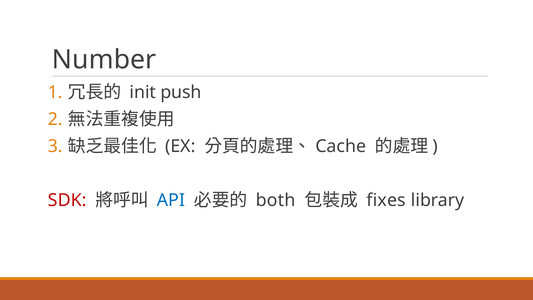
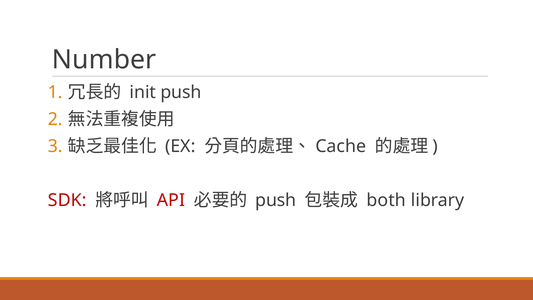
API colour: blue -> red (171, 200)
both: both -> push (276, 200)
fixes: fixes -> both (386, 200)
